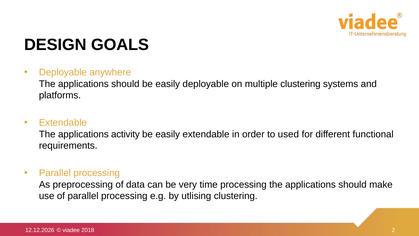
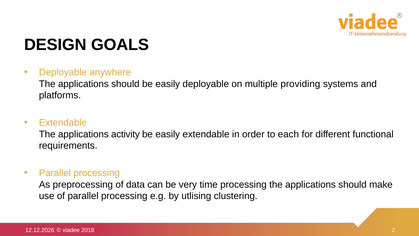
multiple clustering: clustering -> providing (300, 84)
used: used -> each (288, 134)
